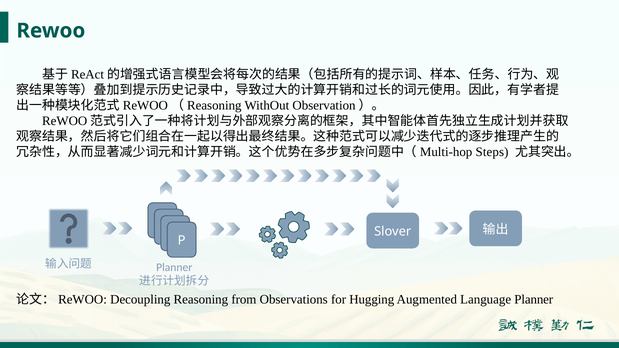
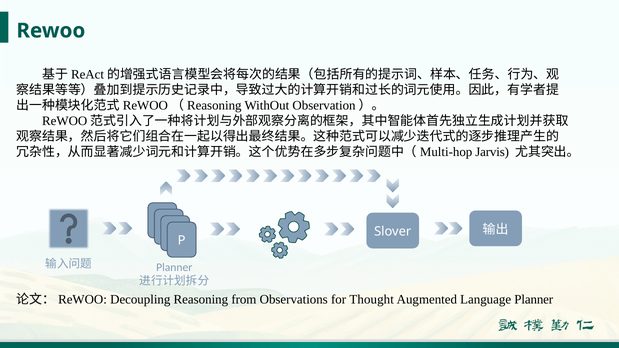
Steps: Steps -> Jarvis (492, 152)
Hugging: Hugging -> Thought (372, 300)
